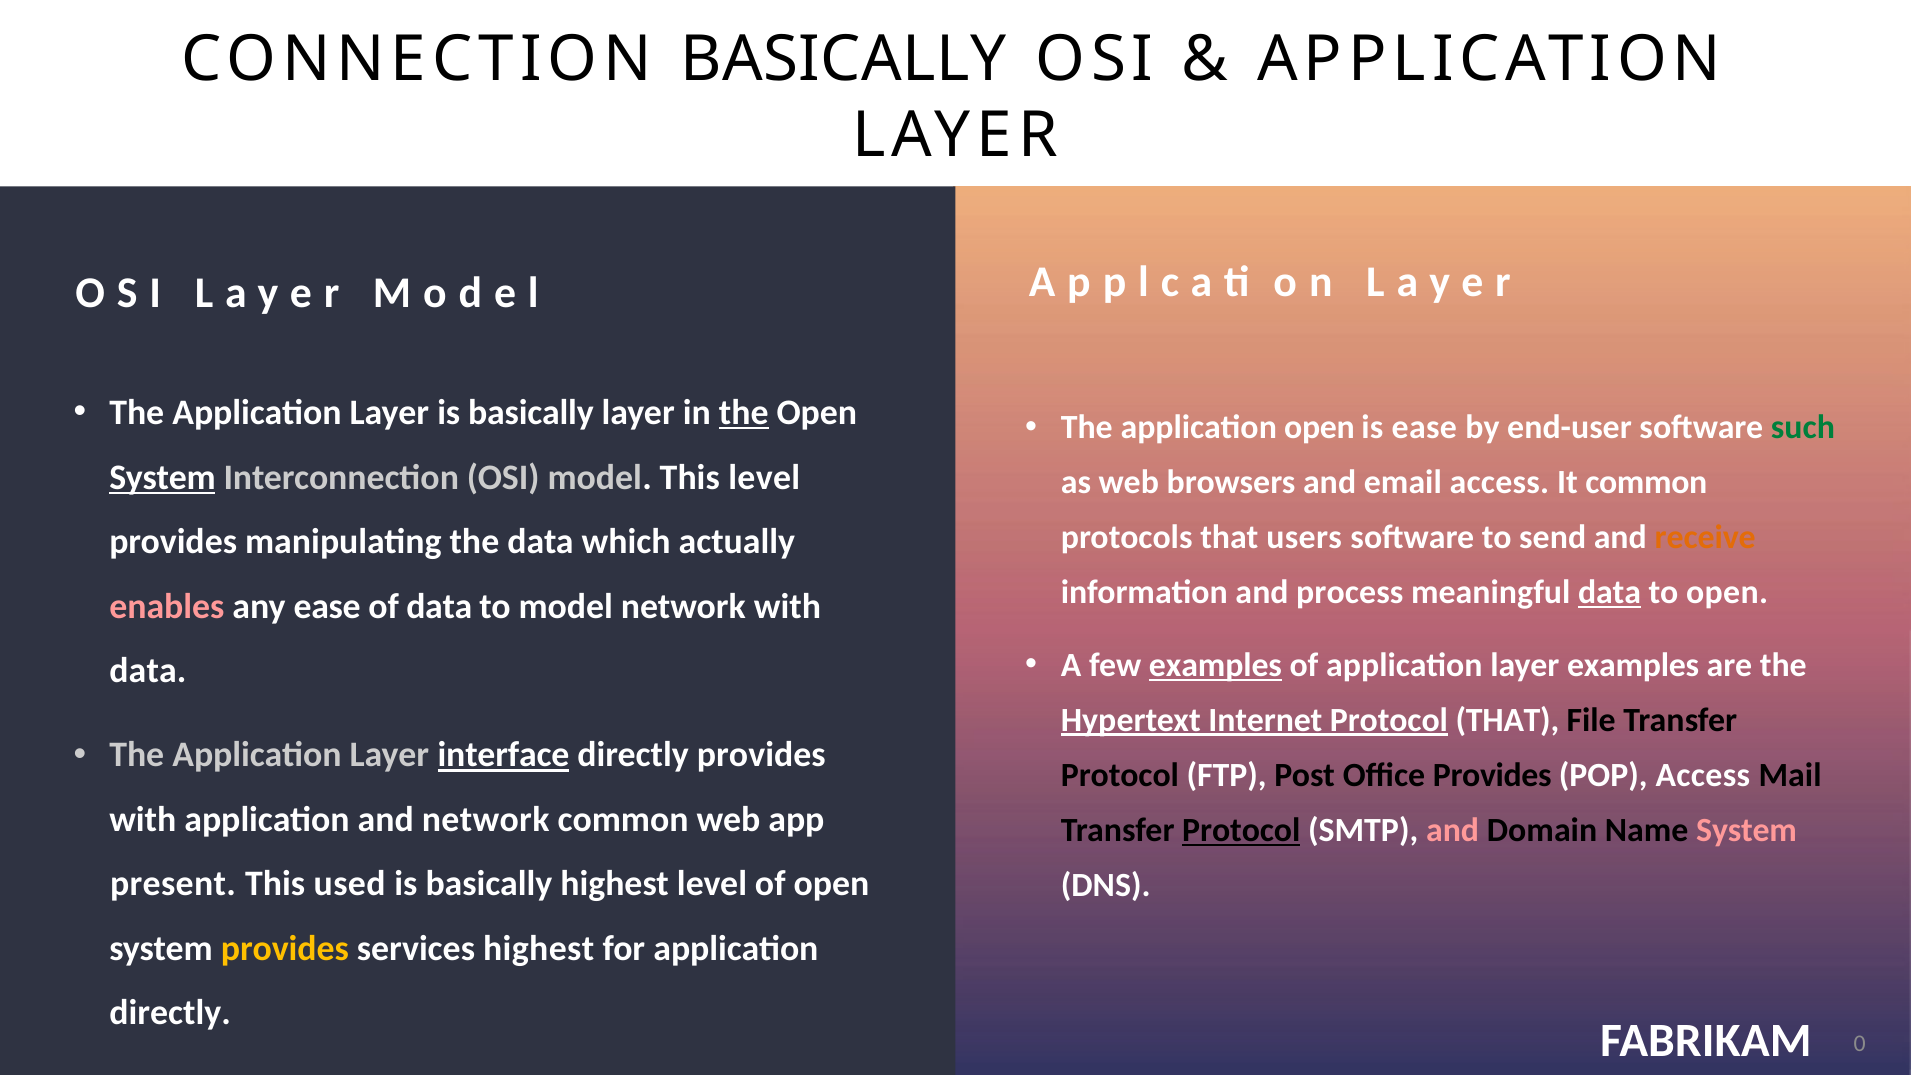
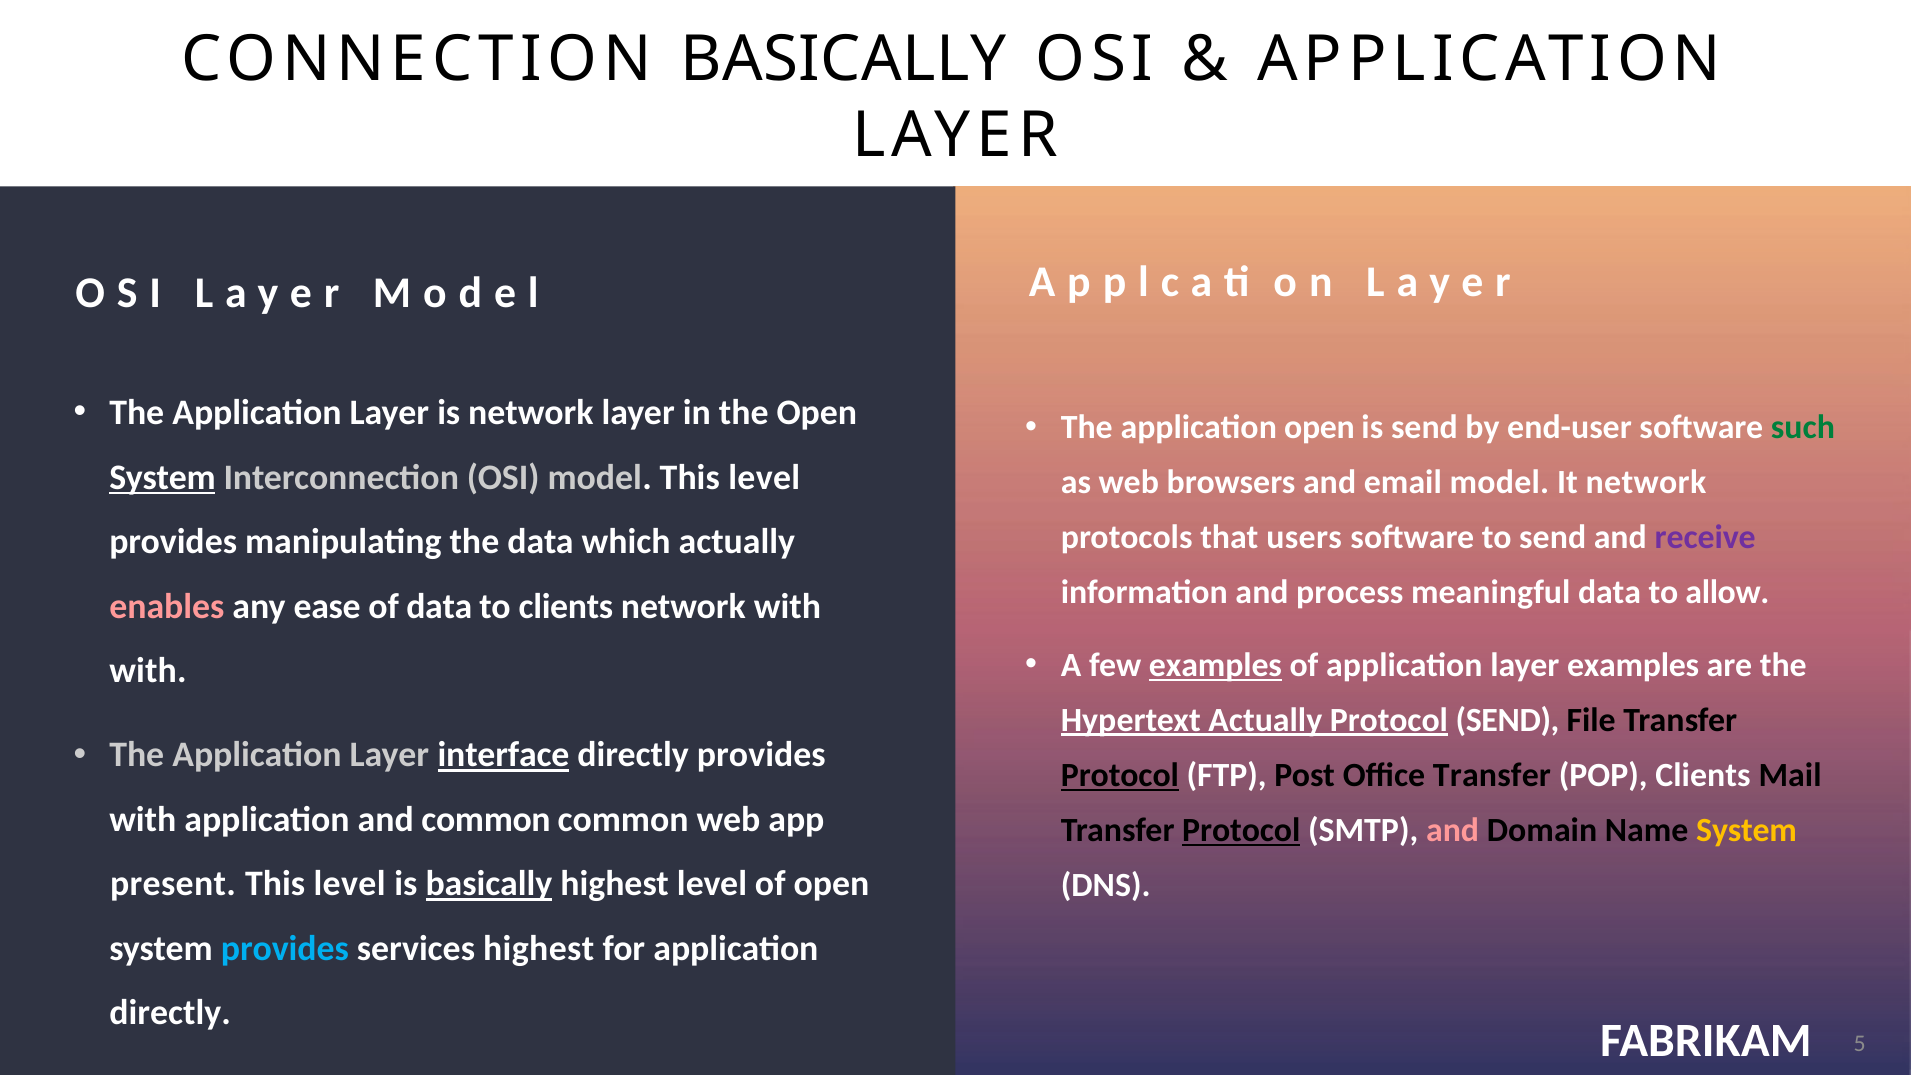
Layer is basically: basically -> network (531, 413)
the underline: present -> none (744, 413)
is ease: ease -> send (1424, 428)
email access: access -> model (1499, 483)
It common: common -> network (1646, 483)
receive colour: orange -> purple (1705, 537)
data underline: present -> none (1610, 592)
to open: open -> allow (1727, 592)
to model: model -> clients (566, 606)
data: data -> with (148, 671)
Hypertext Internet: Internet -> Actually (1265, 720)
Protocol THAT: THAT -> SEND (1507, 720)
Protocol underline: none -> present (1120, 776)
Office Provides: Provides -> Transfer (1492, 776)
POP Access: Access -> Clients (1703, 776)
and network: network -> common (486, 820)
System colour: pink -> yellow (1747, 830)
used: used -> level (350, 884)
basically underline: none -> present (489, 884)
provides colour: yellow -> light blue (285, 949)
0: 0 -> 5 (1860, 1044)
